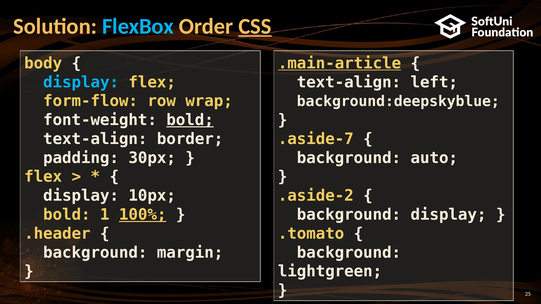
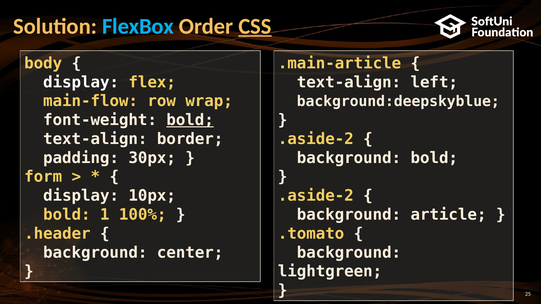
.main-article underline: present -> none (340, 63)
display colour: light blue -> white (81, 82)
form-flow: form-flow -> main-flow (91, 101)
.aside-7: .aside-7 -> .aside-2 (316, 139)
background auto: auto -> bold (434, 158)
flex: flex -> form (43, 177)
100% underline: present -> none (143, 215)
background display: display -> article (449, 215)
margin: margin -> center (190, 253)
